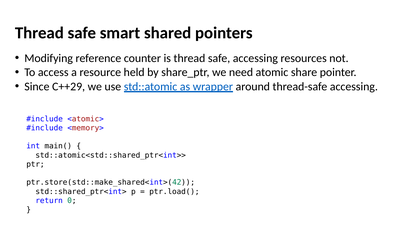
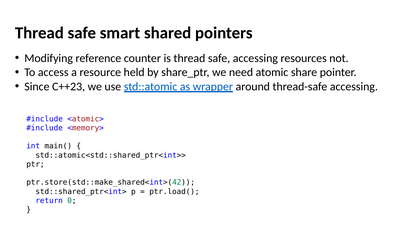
C++29: C++29 -> C++23 (69, 87)
